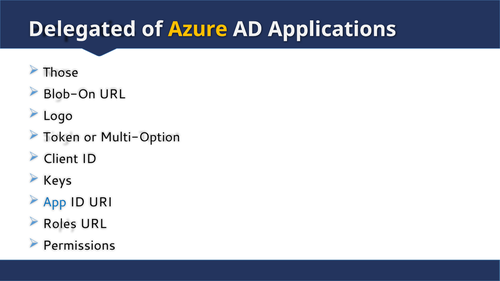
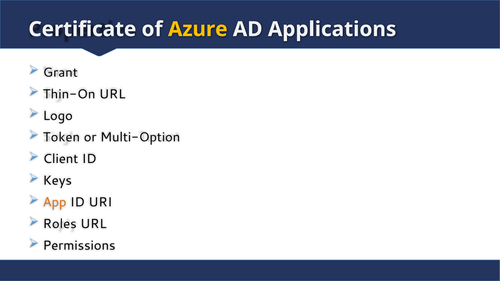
Delegated: Delegated -> Certificate (82, 29)
Those: Those -> Grant (60, 72)
Blob-On: Blob-On -> Thin-On (69, 94)
App colour: blue -> orange (55, 203)
